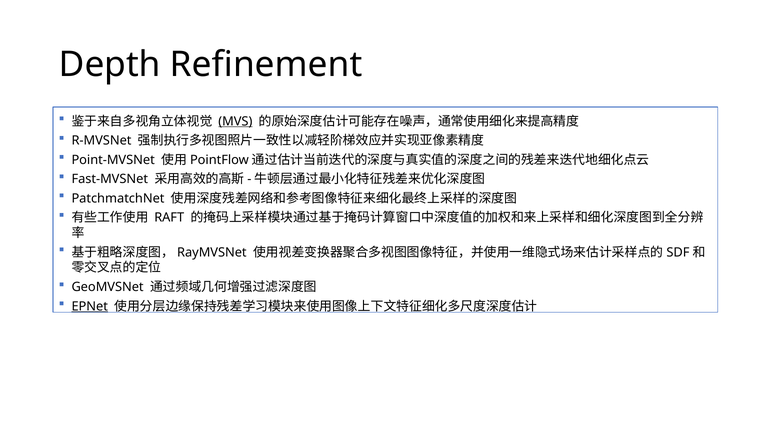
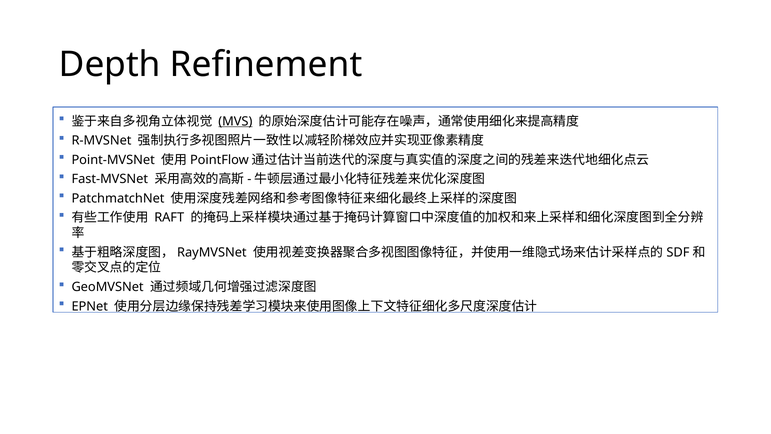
EPNet underline: present -> none (90, 306)
